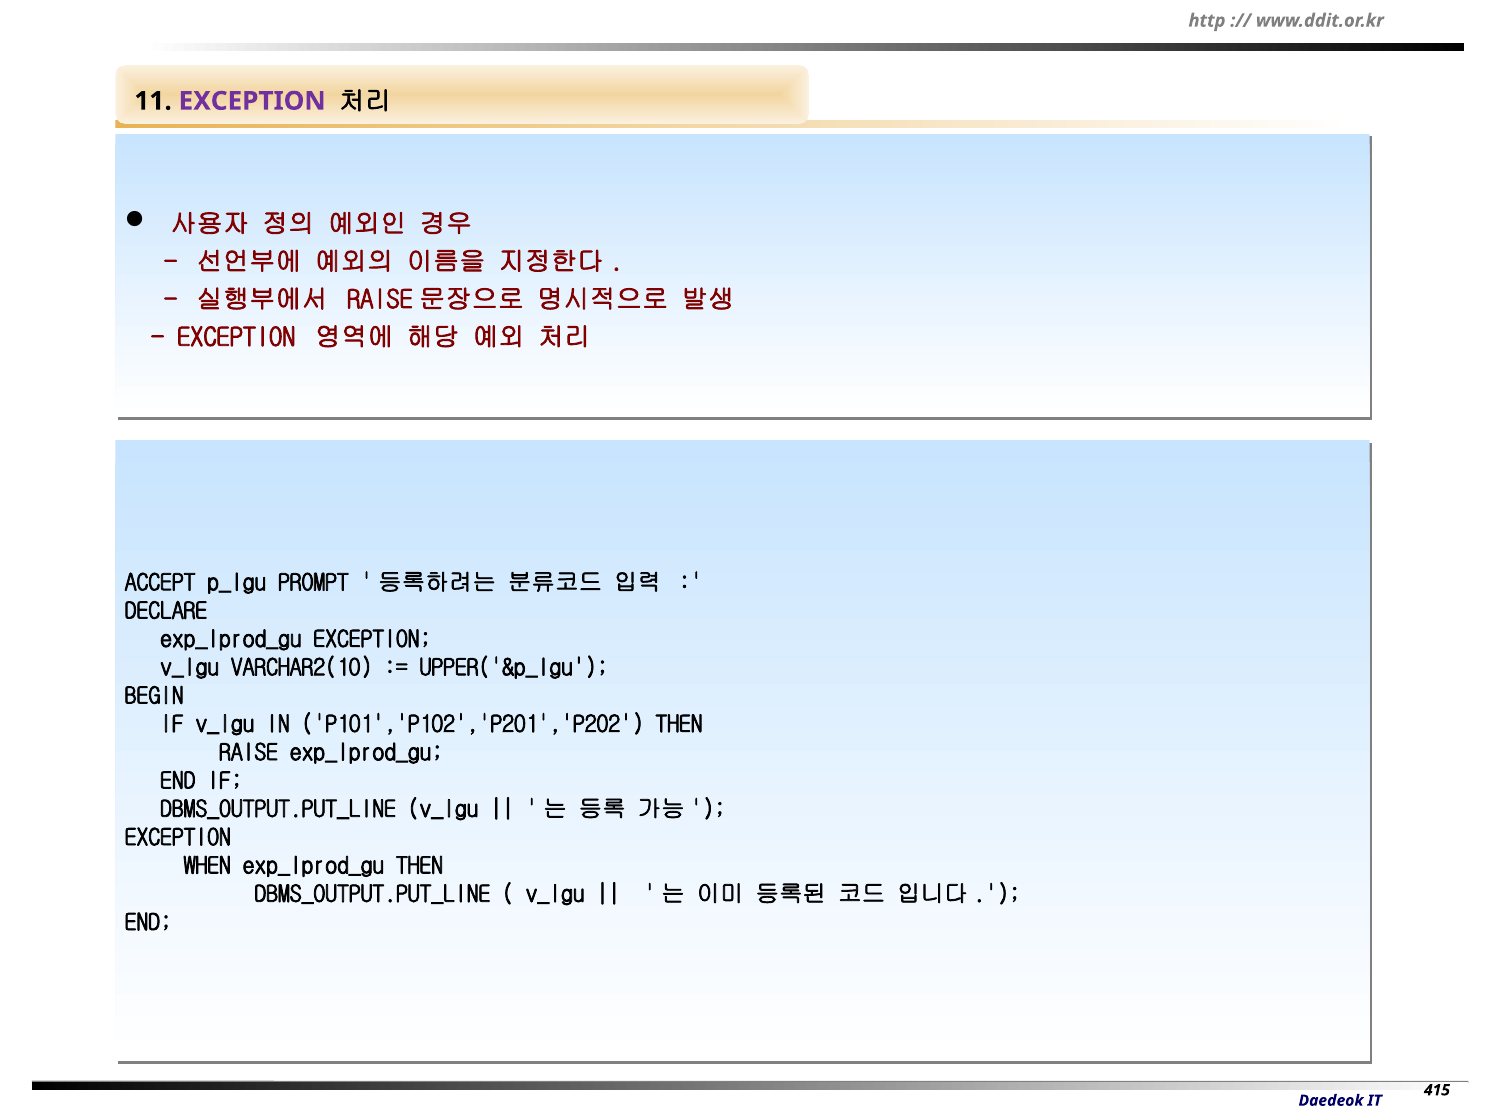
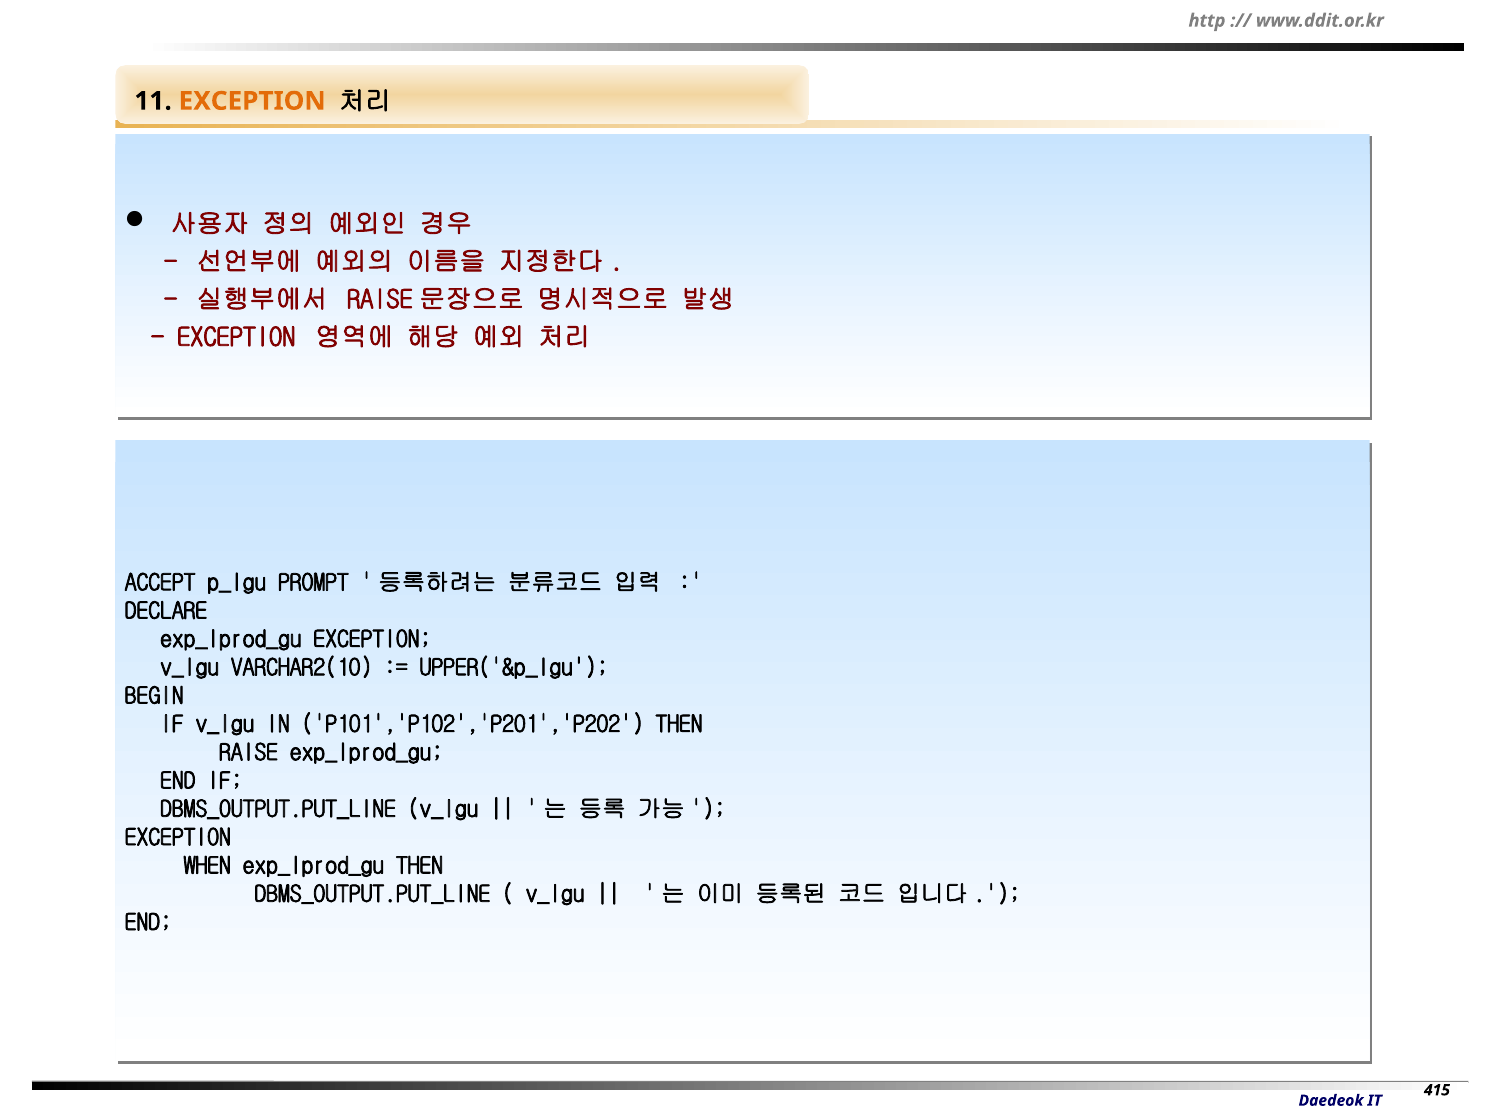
EXCEPTION colour: purple -> orange (252, 101)
